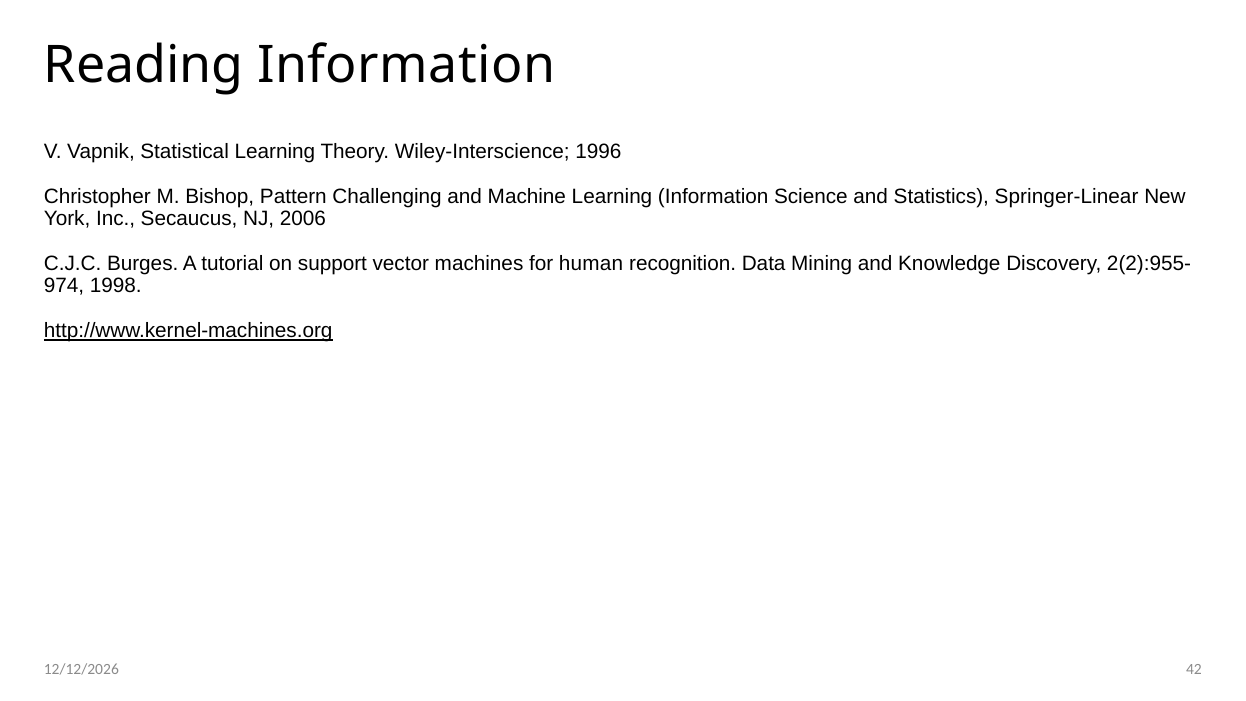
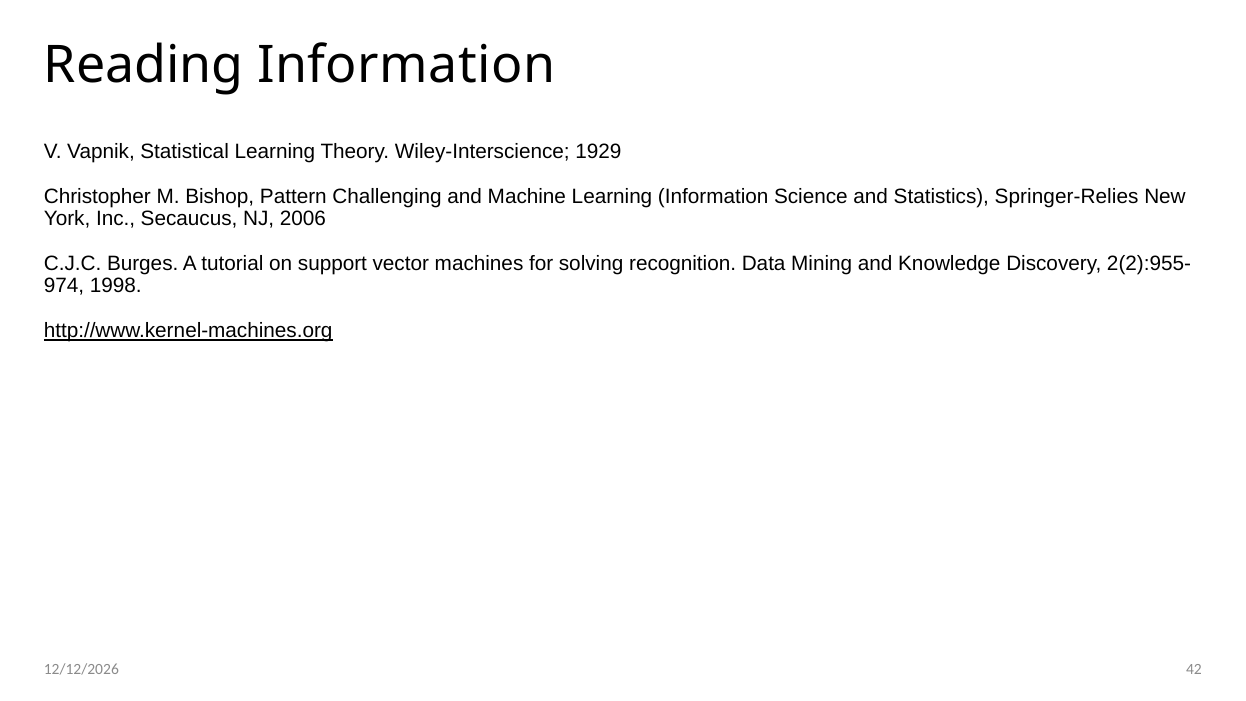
1996: 1996 -> 1929 (598, 152)
Springer-Linear: Springer-Linear -> Springer-Relies (1067, 196)
human: human -> solving (591, 264)
